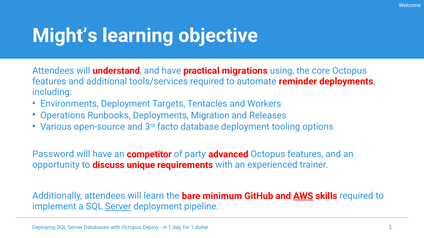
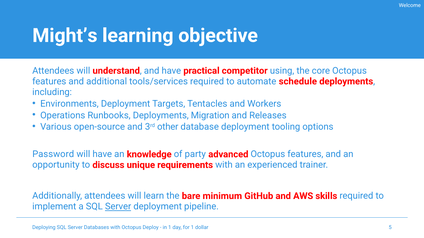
migrations: migrations -> competitor (245, 71)
reminder: reminder -> schedule (298, 82)
facto: facto -> other (168, 127)
competitor: competitor -> knowledge (149, 155)
AWS underline: present -> none (303, 196)
